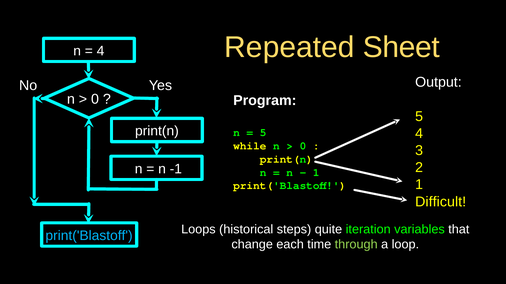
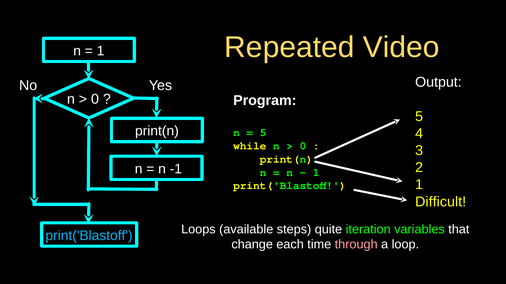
Sheet: Sheet -> Video (401, 47)
4: 4 -> 1 (101, 51)
historical: historical -> available (246, 230)
through colour: light green -> pink (356, 245)
